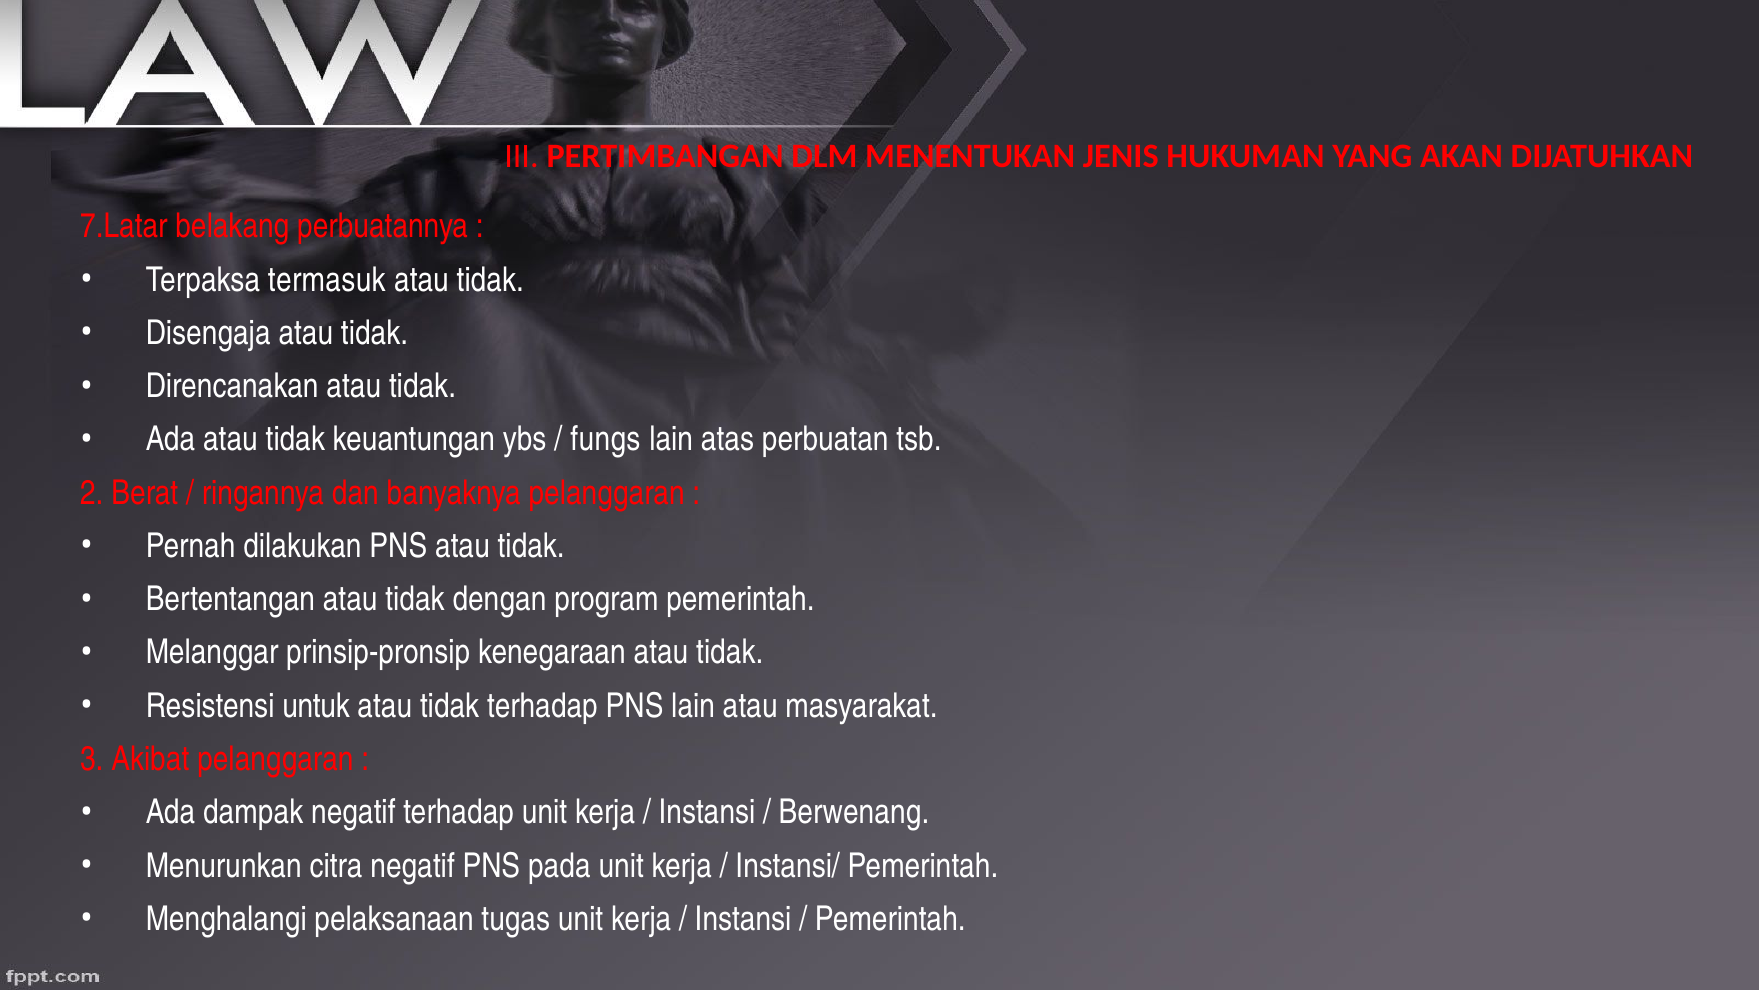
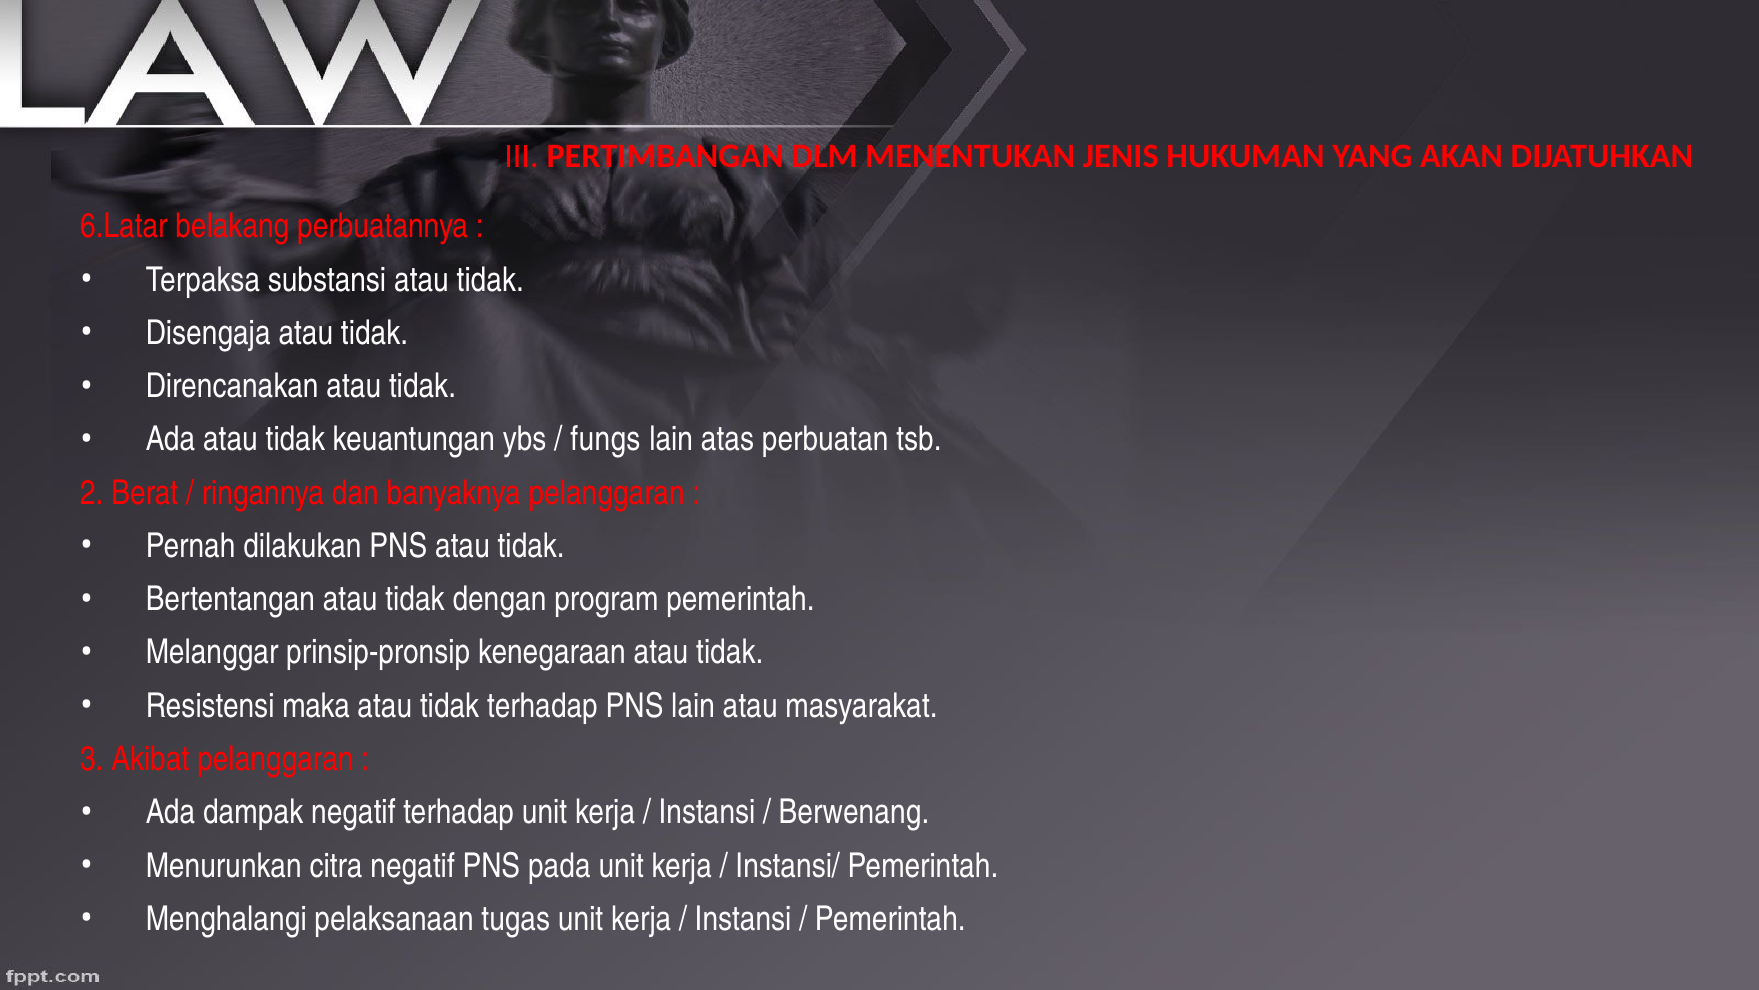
7.Latar: 7.Latar -> 6.Latar (124, 226)
termasuk: termasuk -> substansi (327, 280)
untuk: untuk -> maka (316, 706)
